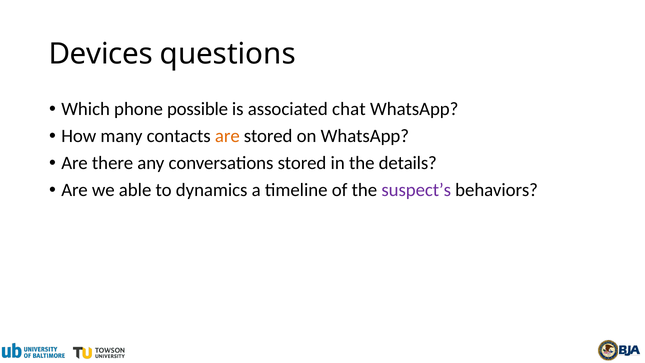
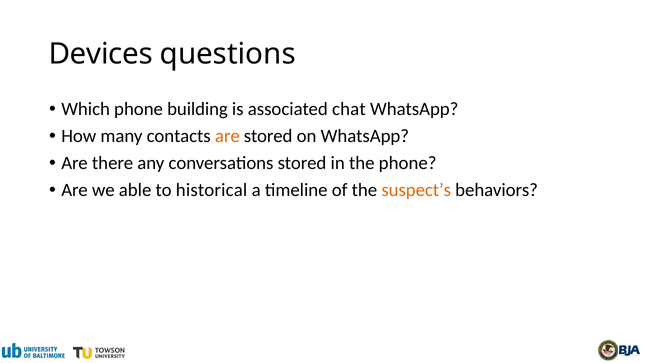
possible: possible -> building (197, 109)
the details: details -> phone (408, 163)
dynamics: dynamics -> historical (212, 190)
suspect’s colour: purple -> orange (416, 190)
